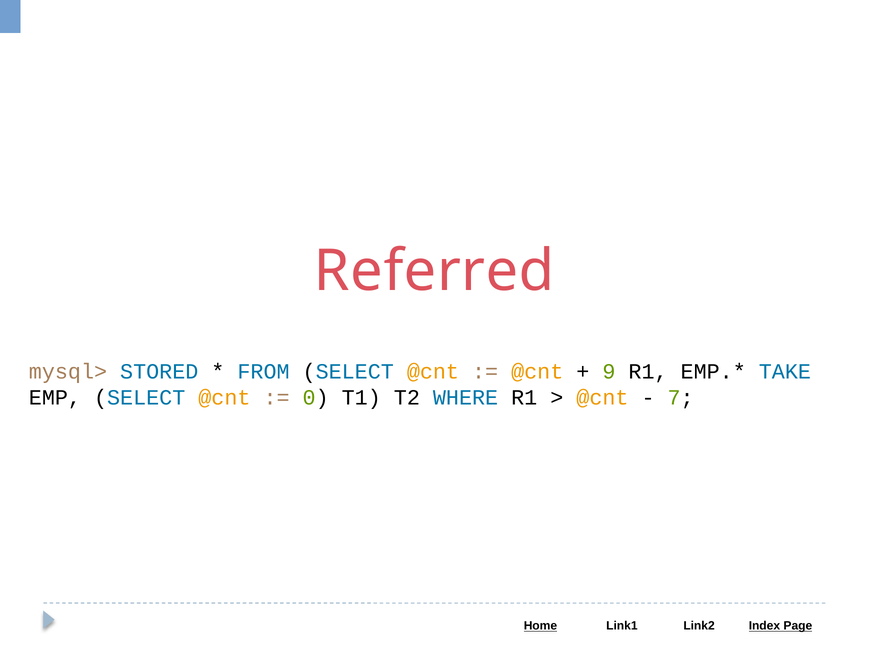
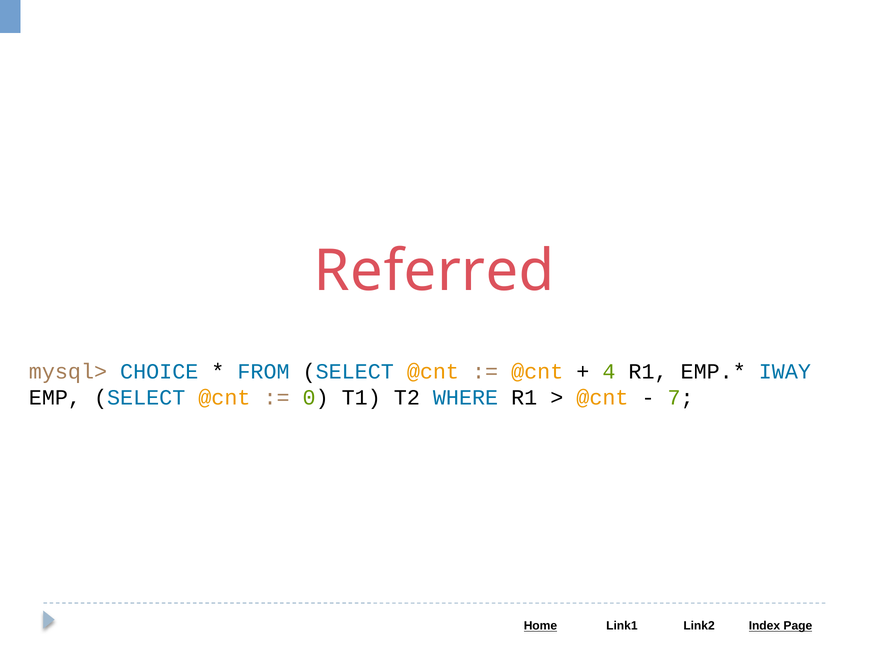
STORED: STORED -> CHOICE (159, 372)
9: 9 -> 4 (609, 372)
TAKE: TAKE -> IWAY (785, 372)
